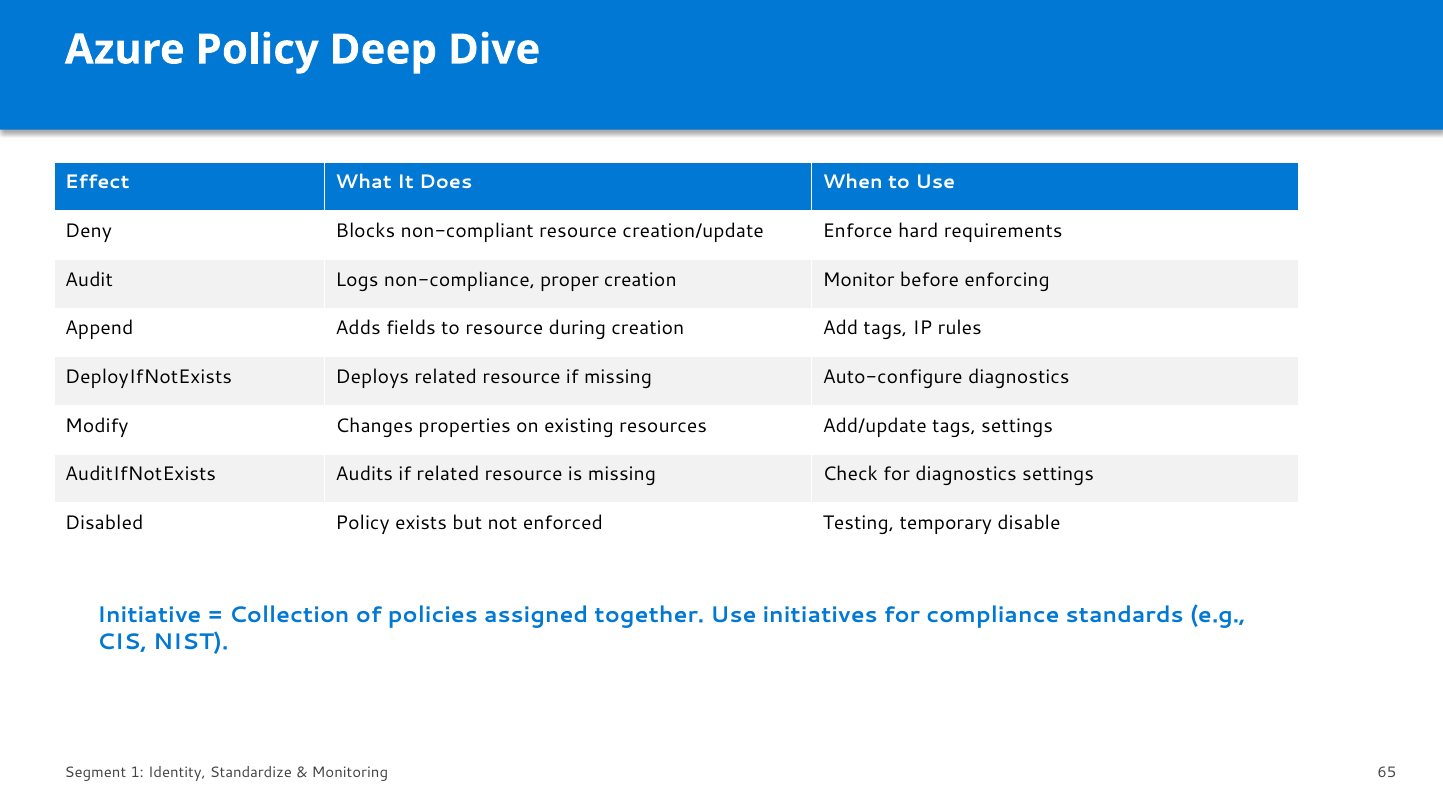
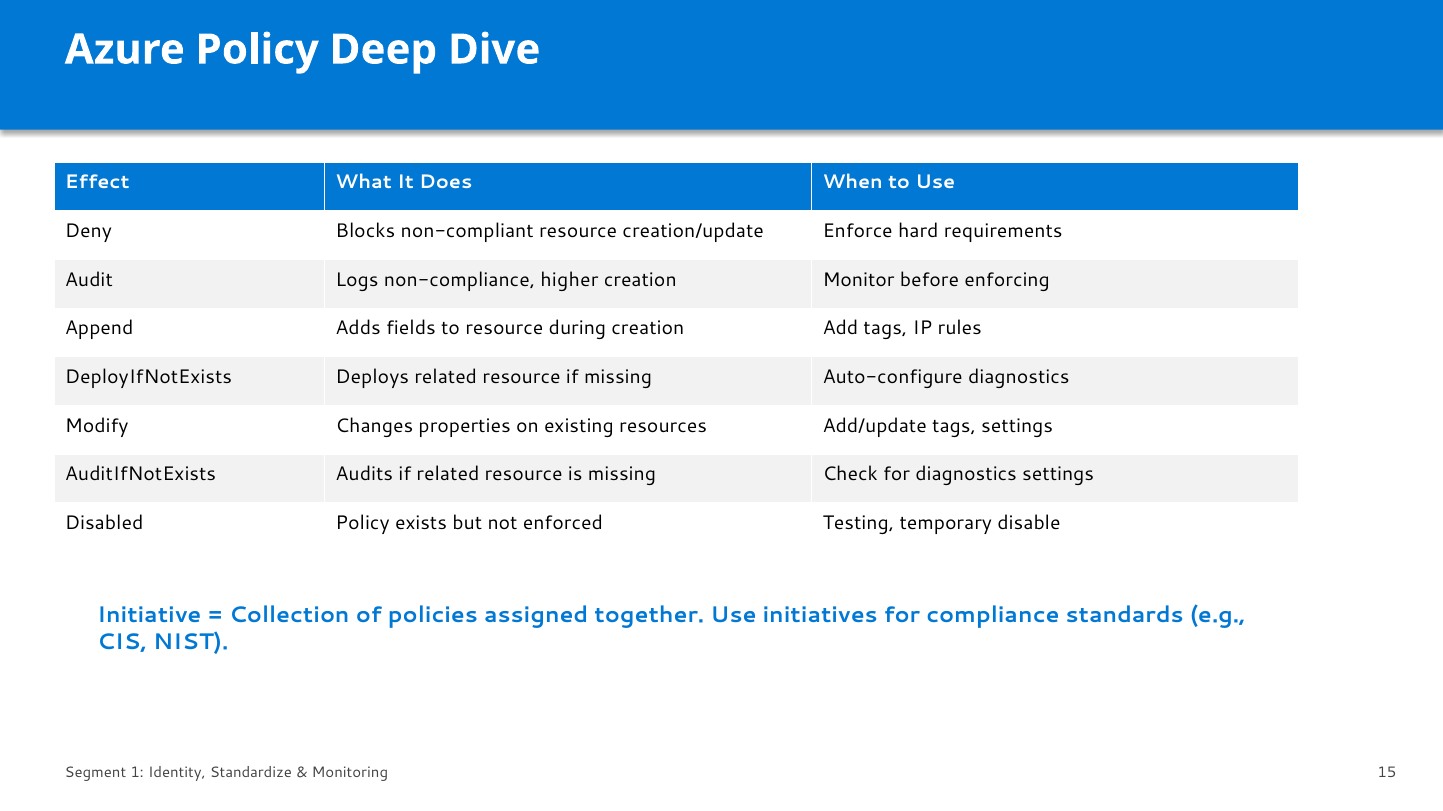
proper: proper -> higher (569, 280)
65: 65 -> 15 (1387, 773)
